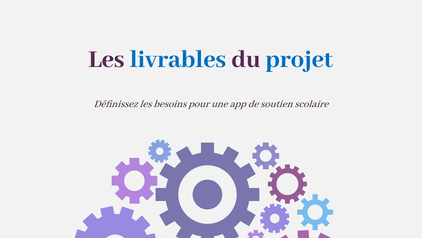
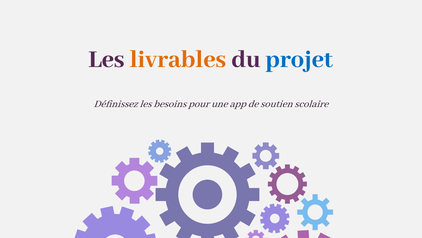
livrables colour: blue -> orange (178, 58)
